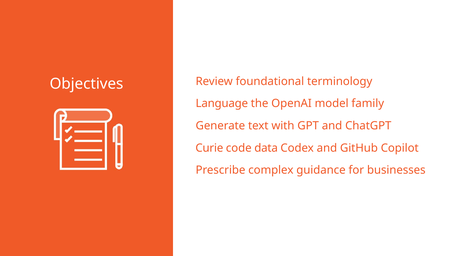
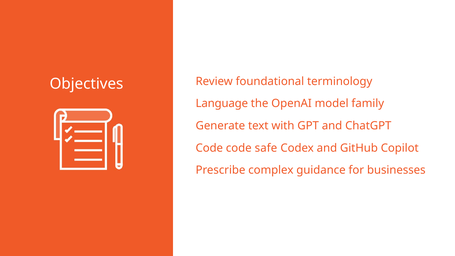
Curie: Curie -> Code (209, 148)
data: data -> safe (266, 148)
